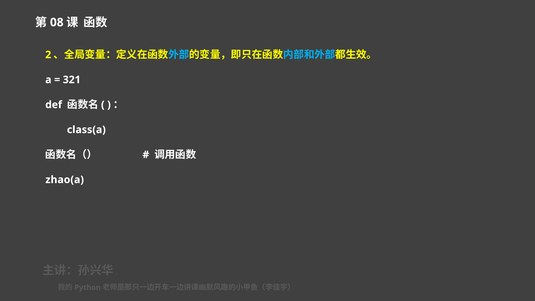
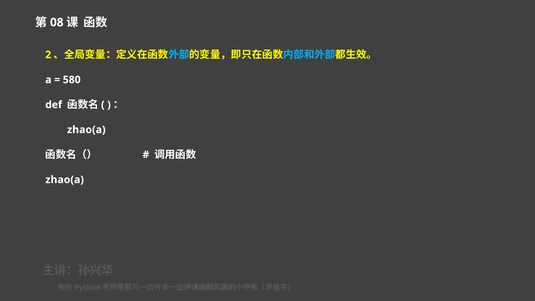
321: 321 -> 580 (72, 80)
class(a: class(a -> zhao(a (86, 130)
